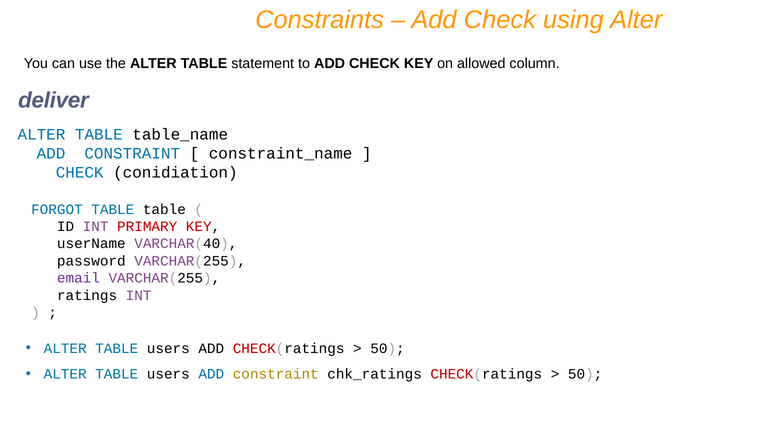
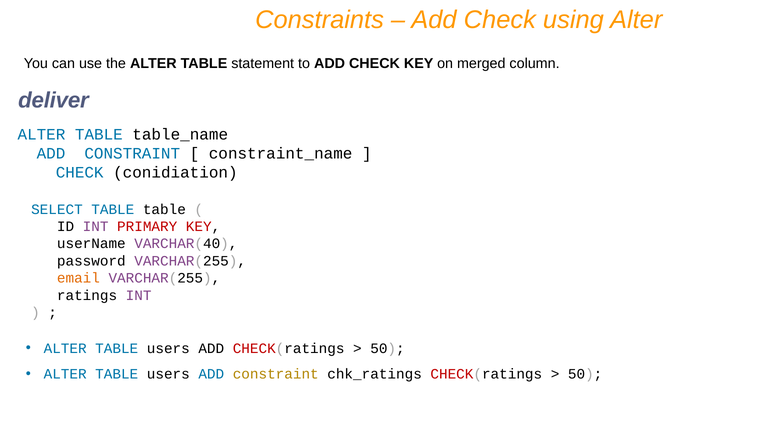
allowed: allowed -> merged (481, 64)
FORGOT: FORGOT -> SELECT (57, 209)
email colour: purple -> orange (78, 278)
